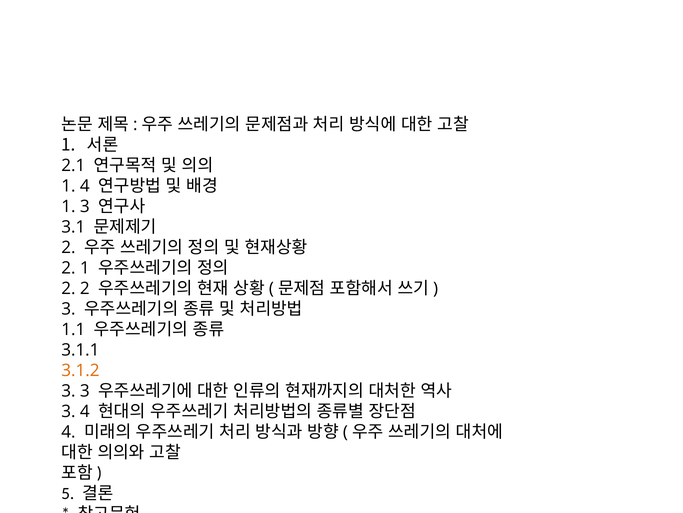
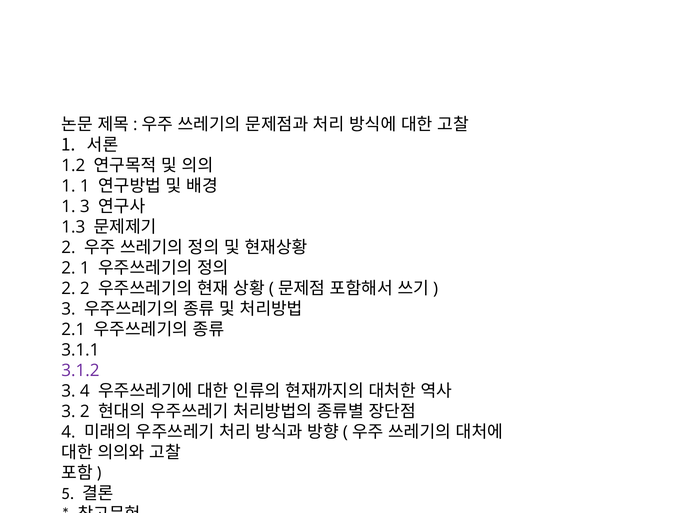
2.1: 2.1 -> 1.2 (73, 165)
1 4: 4 -> 1 (85, 186)
3.1: 3.1 -> 1.3 (73, 227)
1.1: 1.1 -> 2.1 (73, 329)
3.1.2 colour: orange -> purple (80, 370)
3 3: 3 -> 4 (85, 391)
3 4: 4 -> 2 (85, 411)
